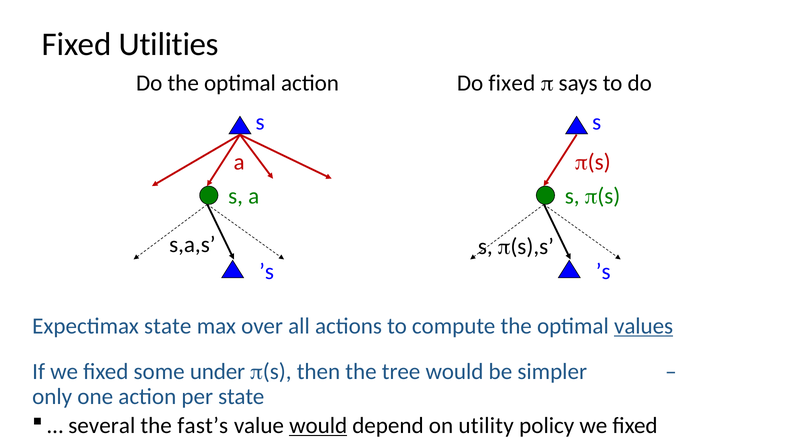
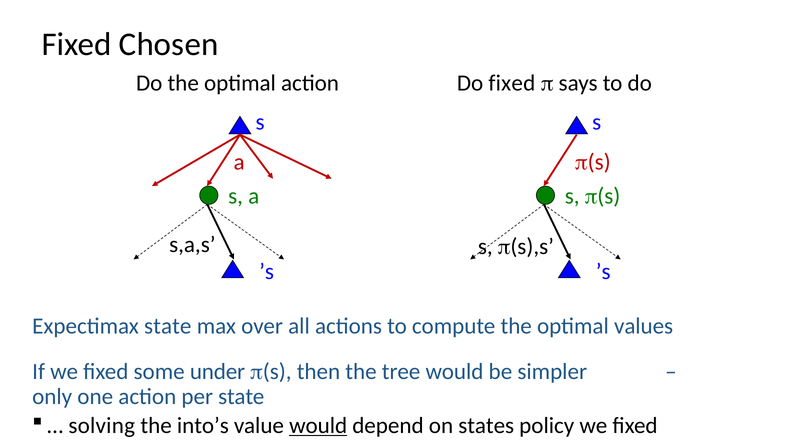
Utilities: Utilities -> Chosen (169, 44)
values underline: present -> none (644, 326)
several: several -> solving (102, 425)
fast’s: fast’s -> into’s (203, 425)
utility: utility -> states (486, 425)
